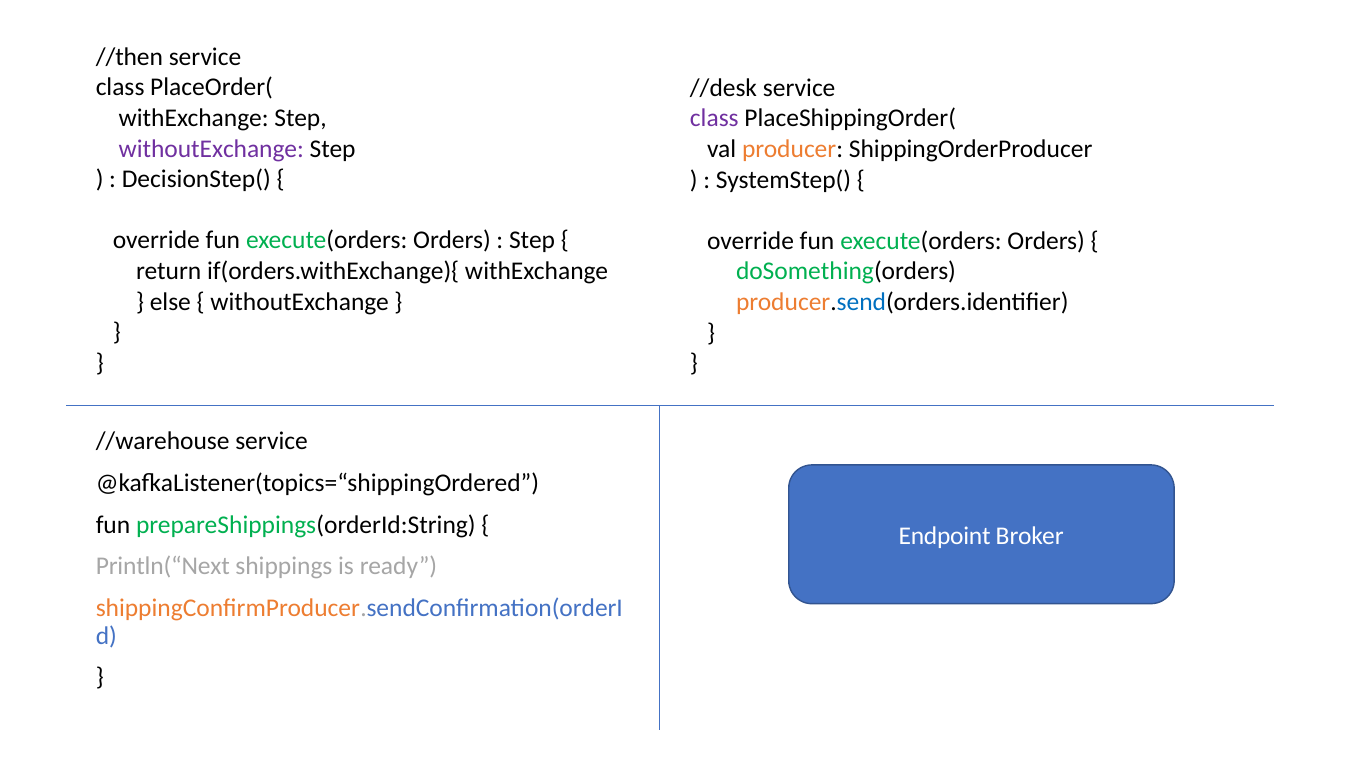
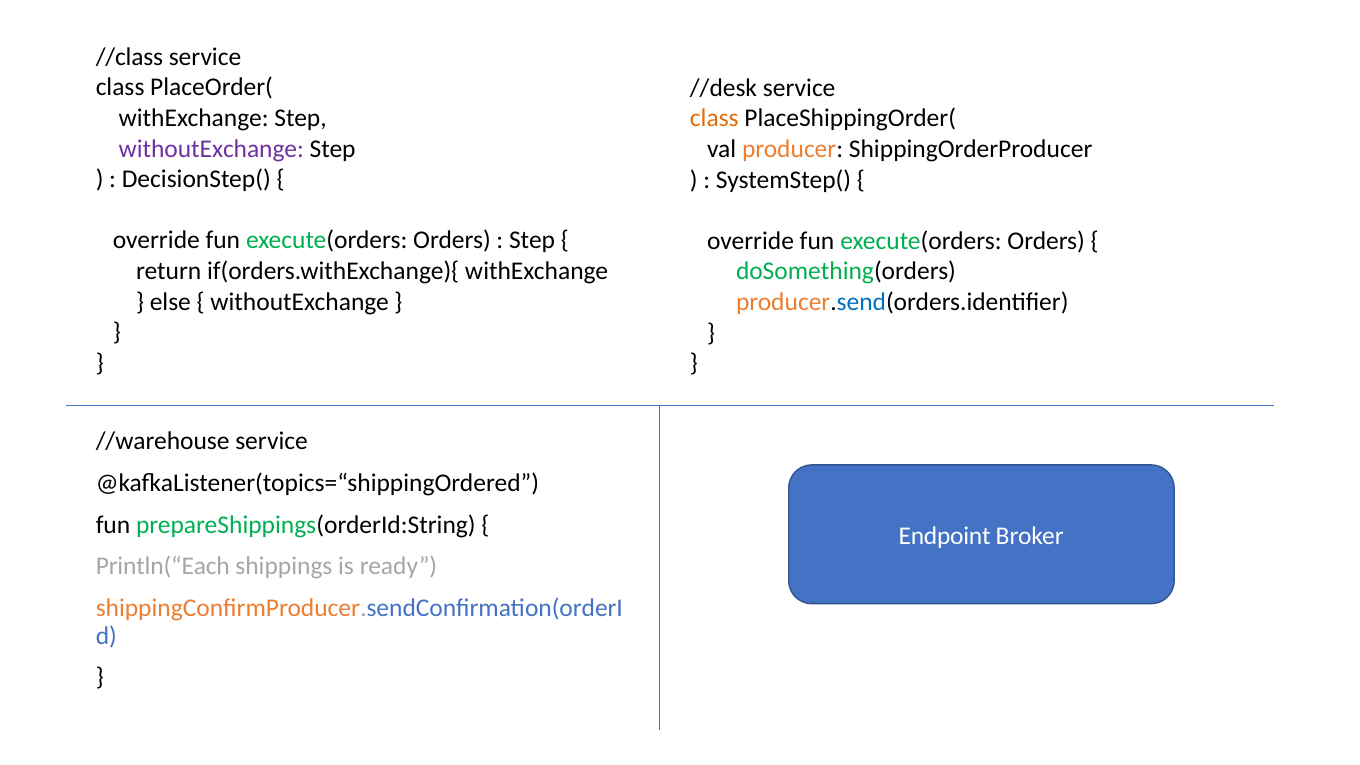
//then: //then -> //class (129, 57)
class colour: purple -> orange (714, 118)
Println(“Next: Println(“Next -> Println(“Each (163, 567)
